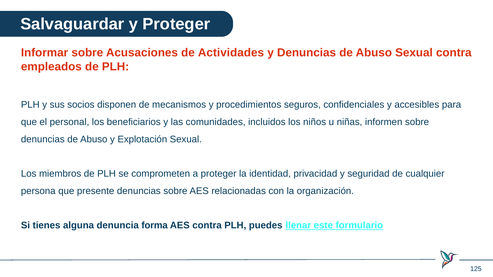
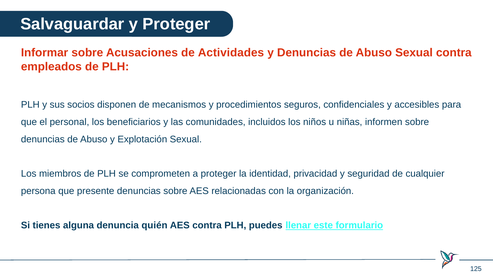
forma: forma -> quién (154, 226)
